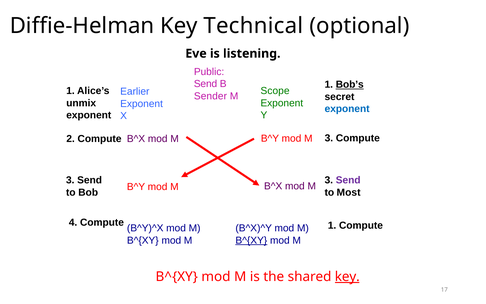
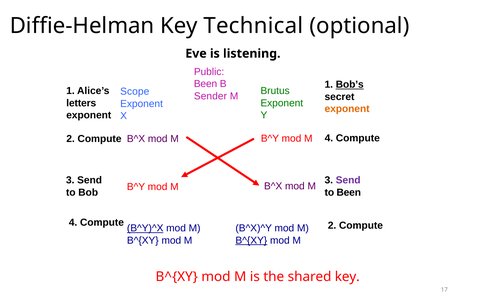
Send: Send -> Been (206, 84)
Scope: Scope -> Brutus (275, 91)
Earlier: Earlier -> Scope (135, 91)
unmix: unmix -> letters (81, 103)
exponent colour: blue -> orange (347, 109)
2 Compute 3: 3 -> 4 (329, 138)
to Most: Most -> Been (349, 192)
Compute 1: 1 -> 2 (332, 225)
B^Y)^X underline: none -> present (145, 228)
key underline: present -> none (347, 276)
